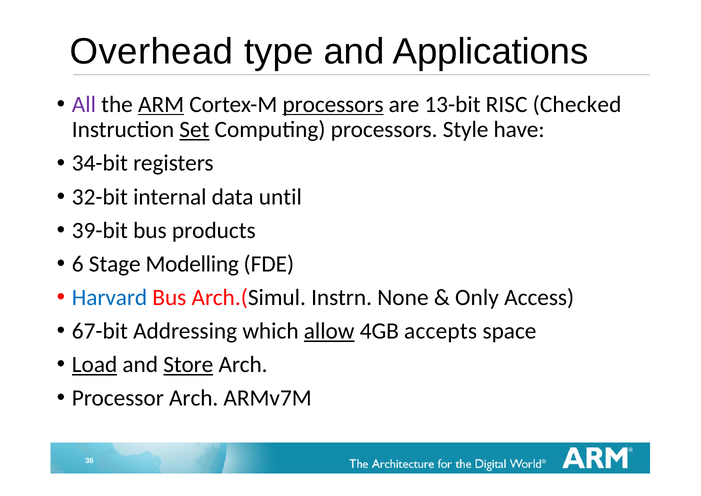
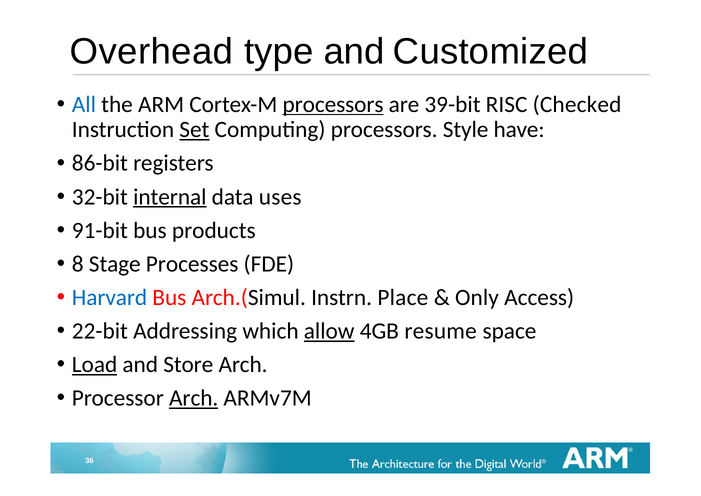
Applications: Applications -> Customized (490, 52)
All colour: purple -> blue (84, 104)
ARM underline: present -> none (161, 104)
13-bit: 13-bit -> 39-bit (452, 104)
34-bit: 34-bit -> 86-bit (100, 163)
internal underline: none -> present (170, 197)
until: until -> uses (280, 197)
39-bit: 39-bit -> 91-bit (100, 230)
6: 6 -> 8 (78, 264)
Modelling: Modelling -> Processes (192, 264)
None: None -> Place (403, 297)
67-bit: 67-bit -> 22-bit (100, 331)
accepts: accepts -> resume (441, 331)
Store underline: present -> none (188, 364)
Arch underline: none -> present (194, 398)
